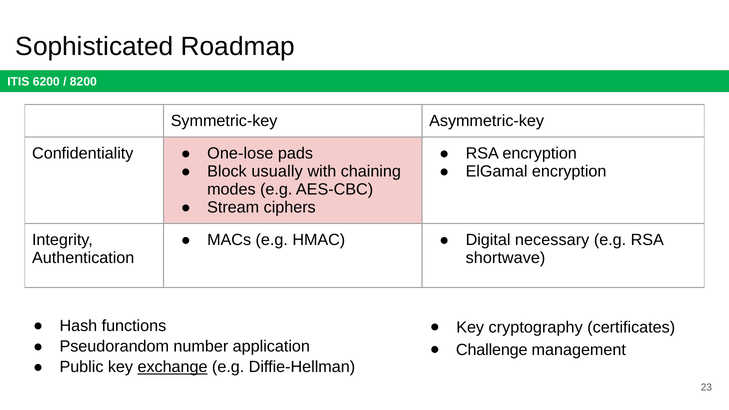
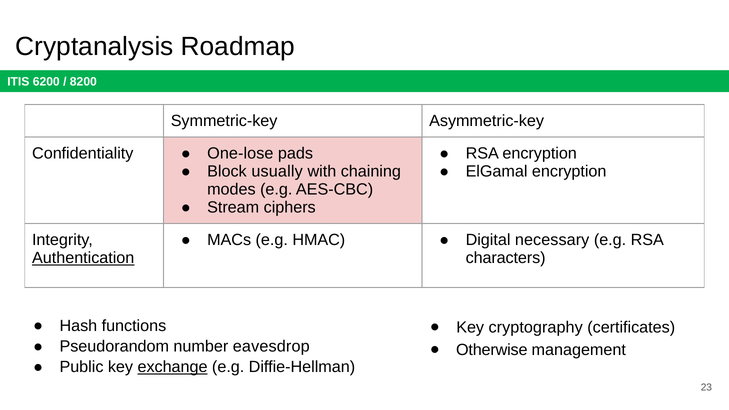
Sophisticated: Sophisticated -> Cryptanalysis (94, 47)
Authentication underline: none -> present (83, 258)
shortwave: shortwave -> characters (506, 258)
application: application -> eavesdrop (271, 346)
Challenge: Challenge -> Otherwise (492, 350)
